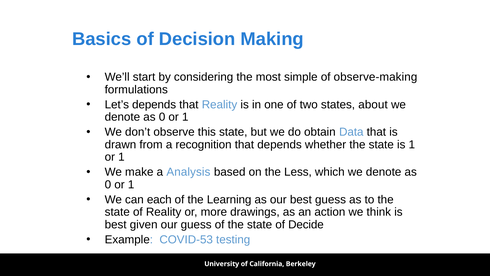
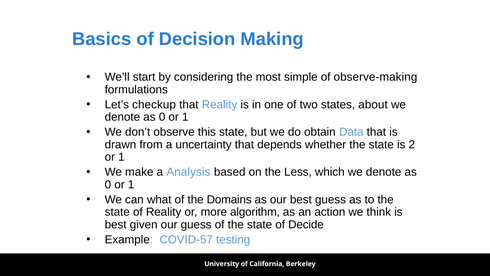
Let’s depends: depends -> checkup (154, 104)
recognition: recognition -> uncertainty (204, 144)
is 1: 1 -> 2 (412, 144)
each: each -> what (159, 199)
Learning: Learning -> Domains (229, 199)
drawings: drawings -> algorithm (255, 212)
COVID-53: COVID-53 -> COVID-57 (186, 239)
